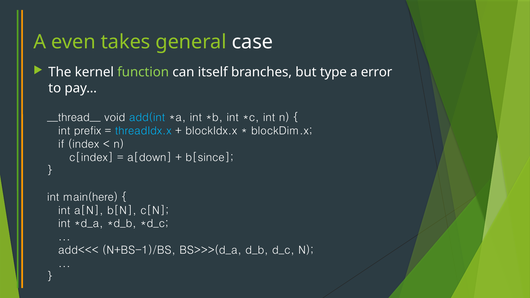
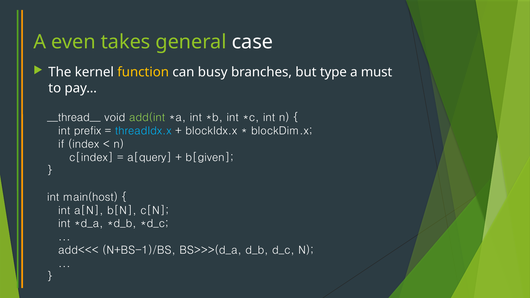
function colour: light green -> yellow (143, 72)
itself: itself -> busy (213, 72)
error: error -> must (377, 72)
add(int colour: light blue -> light green (147, 118)
a[down: a[down -> a[query (149, 157)
b[since: b[since -> b[given (210, 157)
main(here: main(here -> main(host (90, 197)
